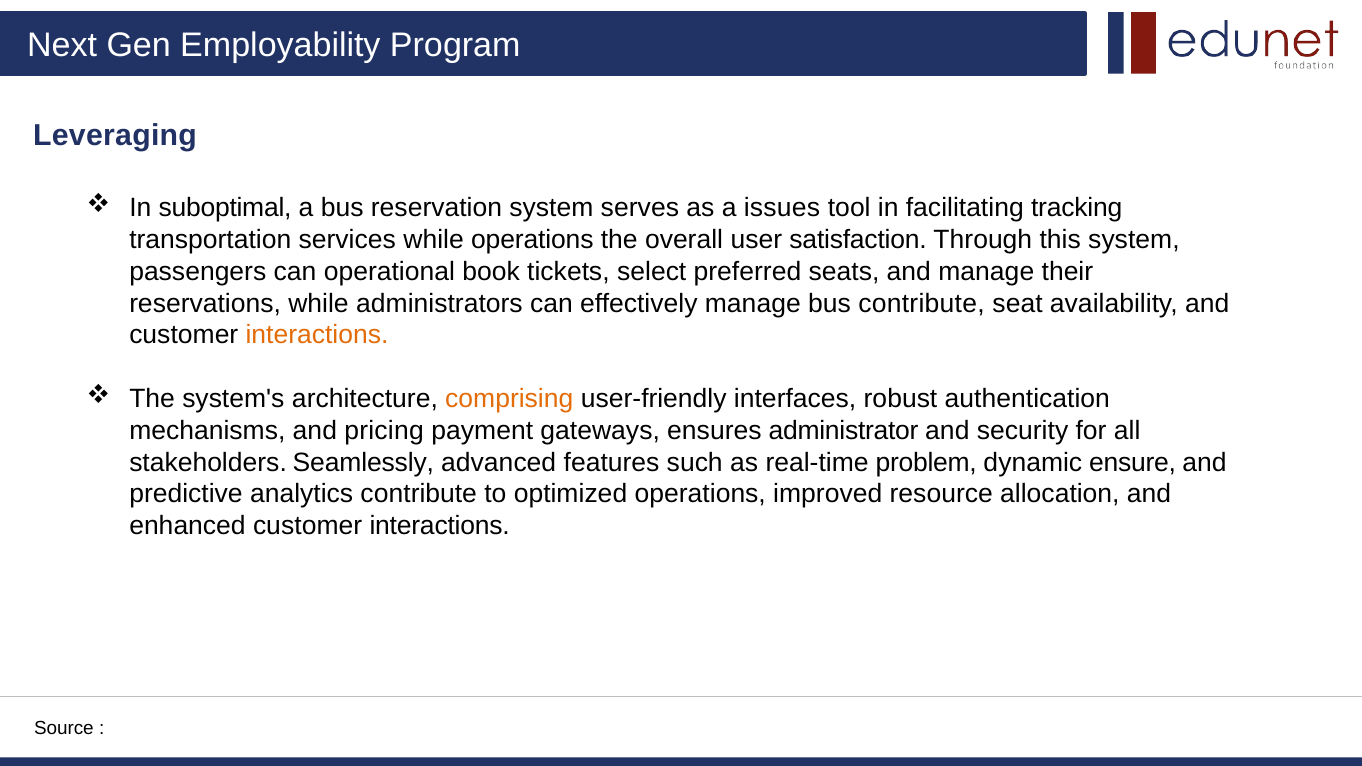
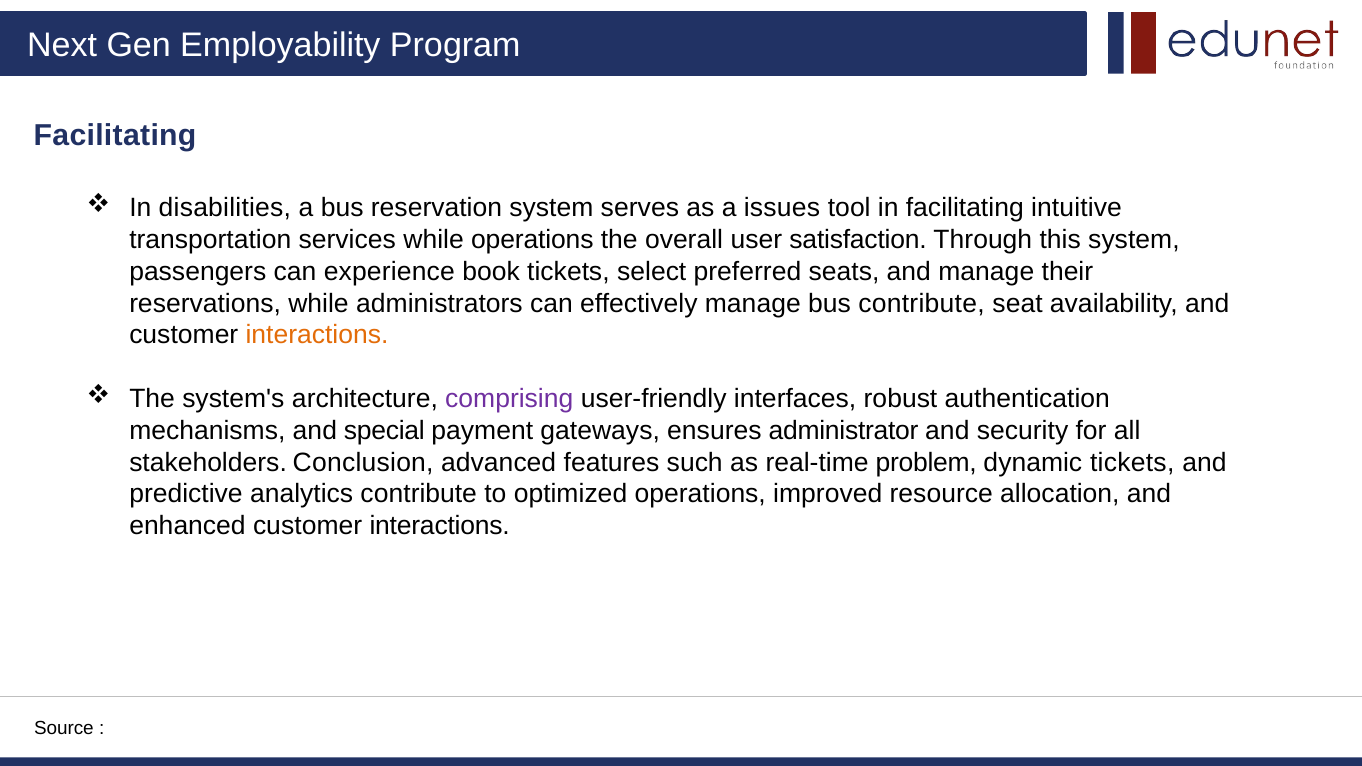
Leveraging: Leveraging -> Facilitating (115, 135)
suboptimal: suboptimal -> disabilities (225, 208)
tracking: tracking -> intuitive (1076, 208)
operational: operational -> experience (389, 272)
comprising colour: orange -> purple (509, 399)
pricing: pricing -> special (384, 431)
Seamlessly: Seamlessly -> Conclusion (363, 462)
dynamic ensure: ensure -> tickets (1132, 462)
